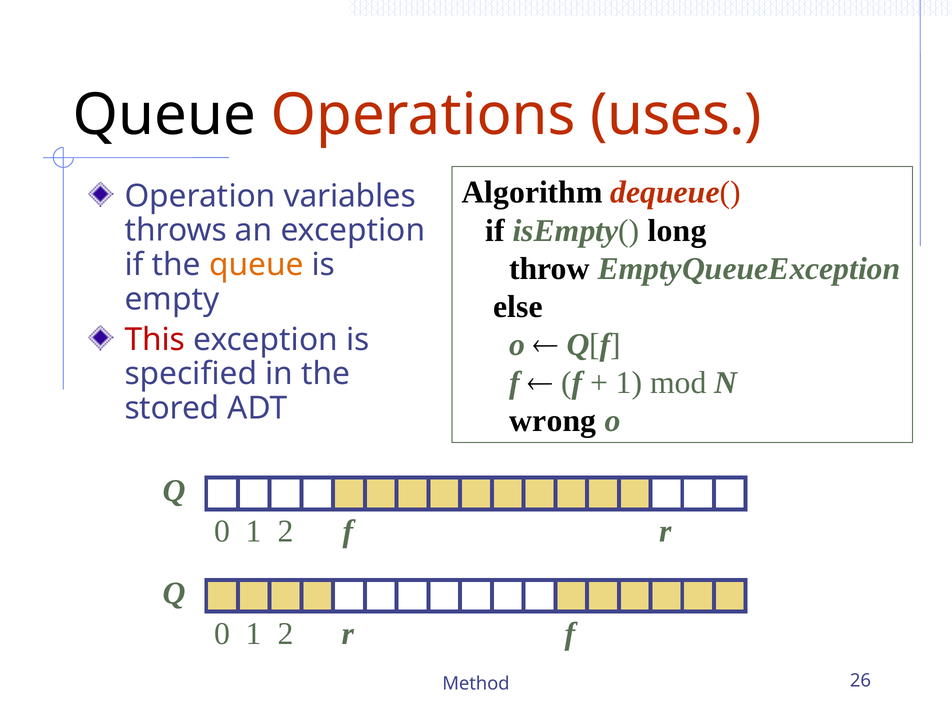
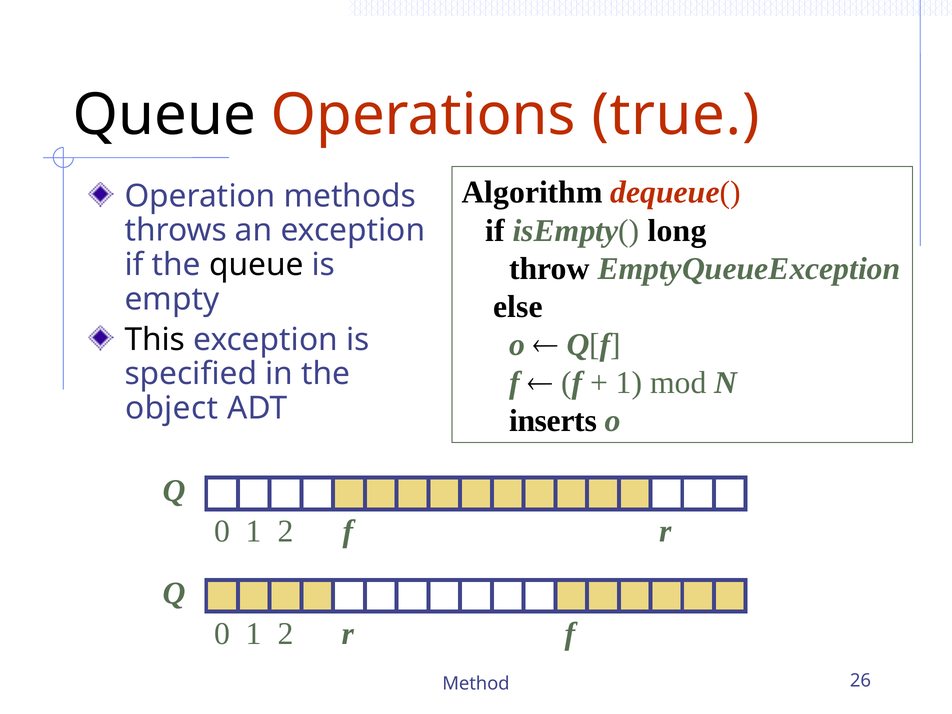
uses: uses -> true (676, 115)
variables: variables -> methods (350, 196)
queue colour: orange -> black (256, 265)
This colour: red -> black (155, 340)
stored: stored -> object (172, 408)
wrong: wrong -> inserts (553, 421)
